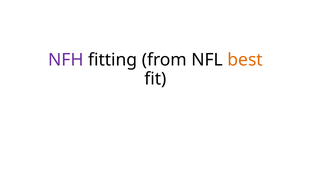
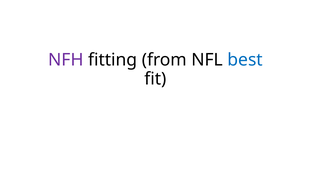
best colour: orange -> blue (245, 60)
